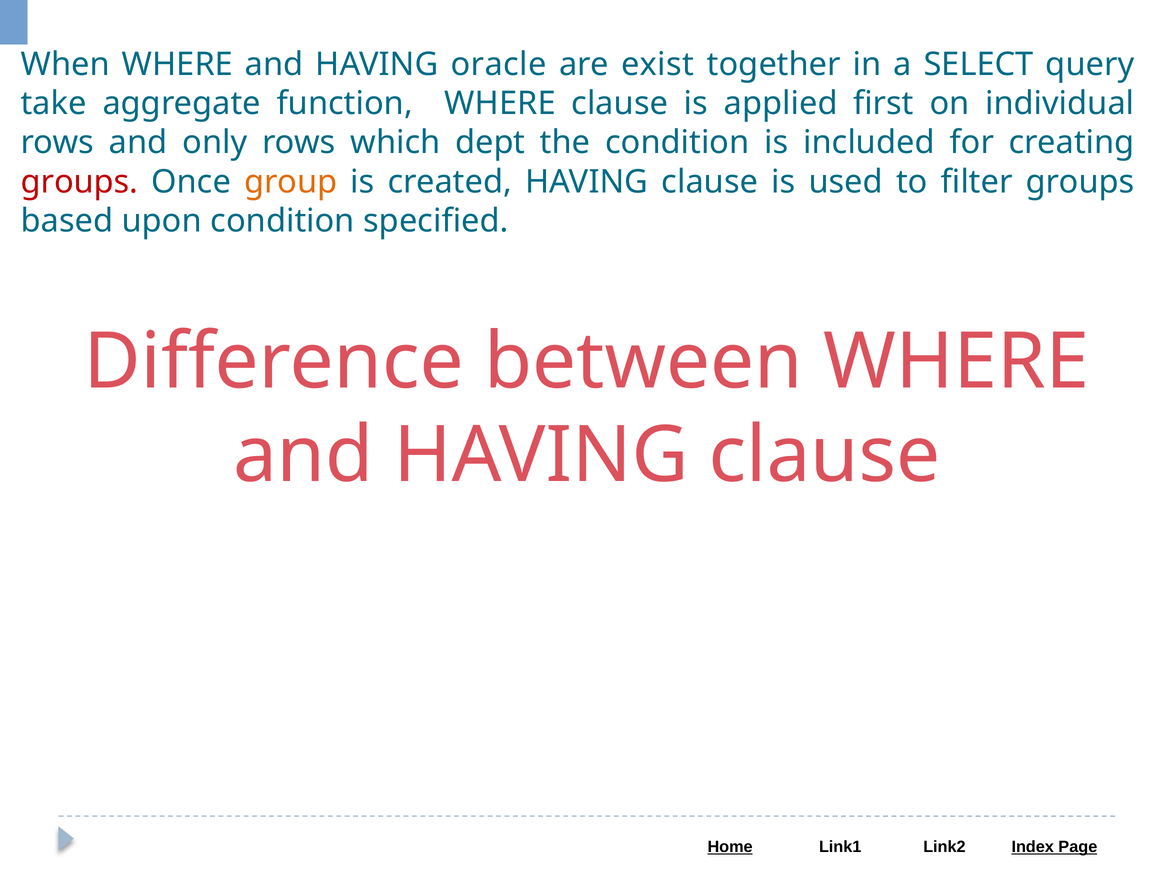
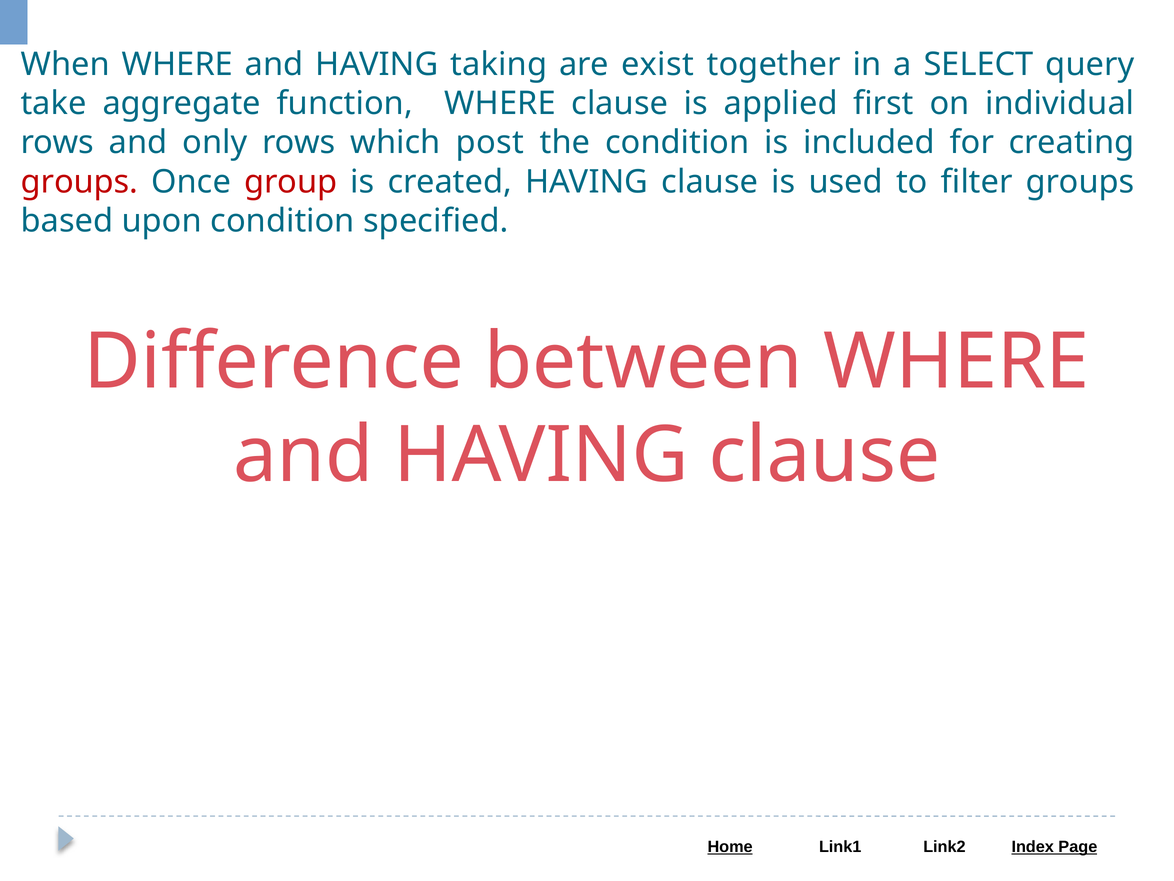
oracle: oracle -> taking (499, 64)
dept: dept -> post (490, 143)
group colour: orange -> red (291, 182)
